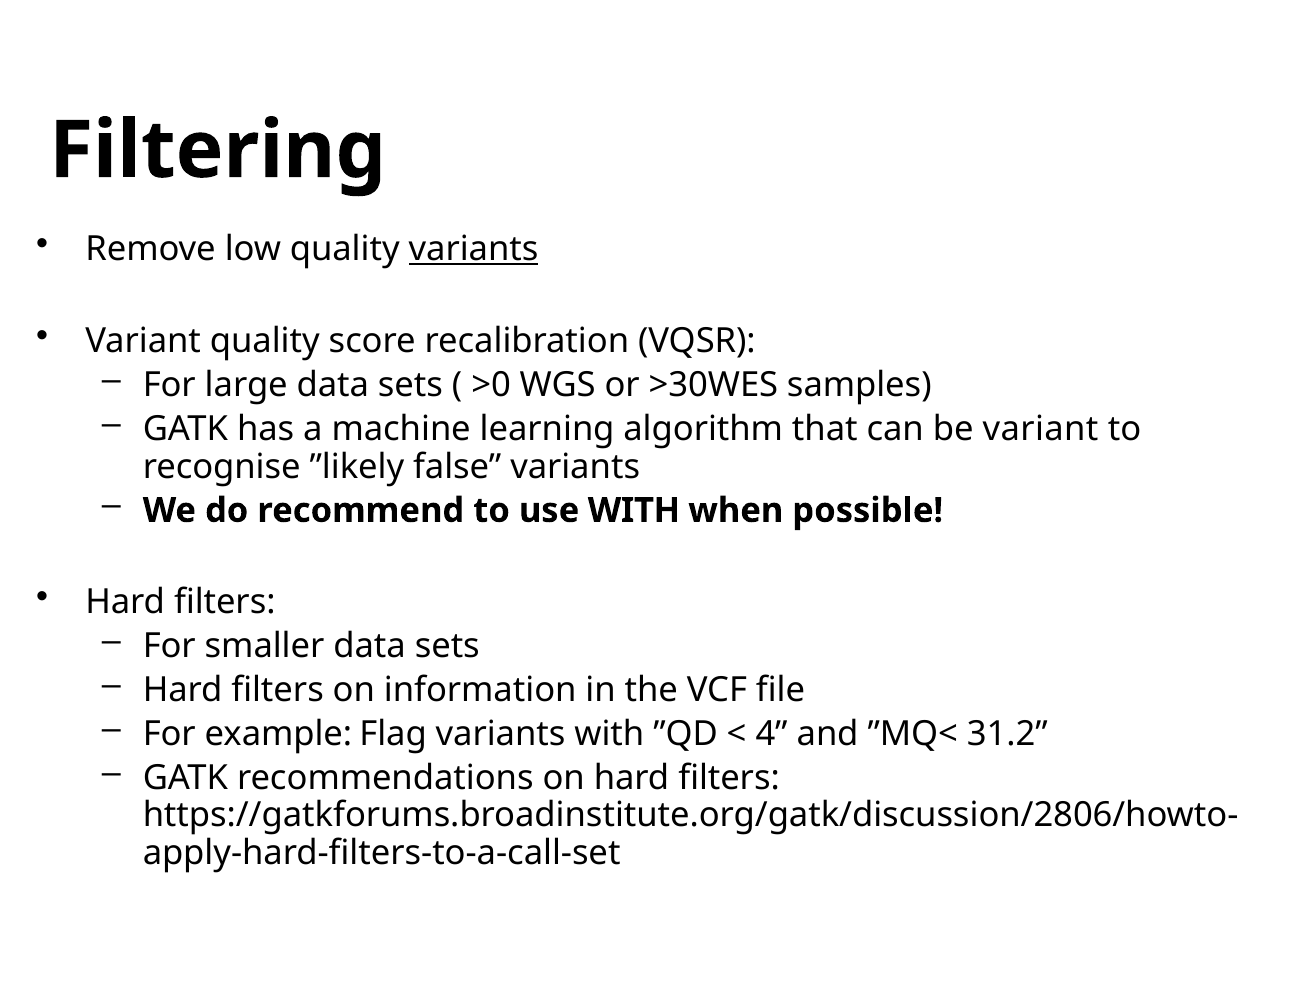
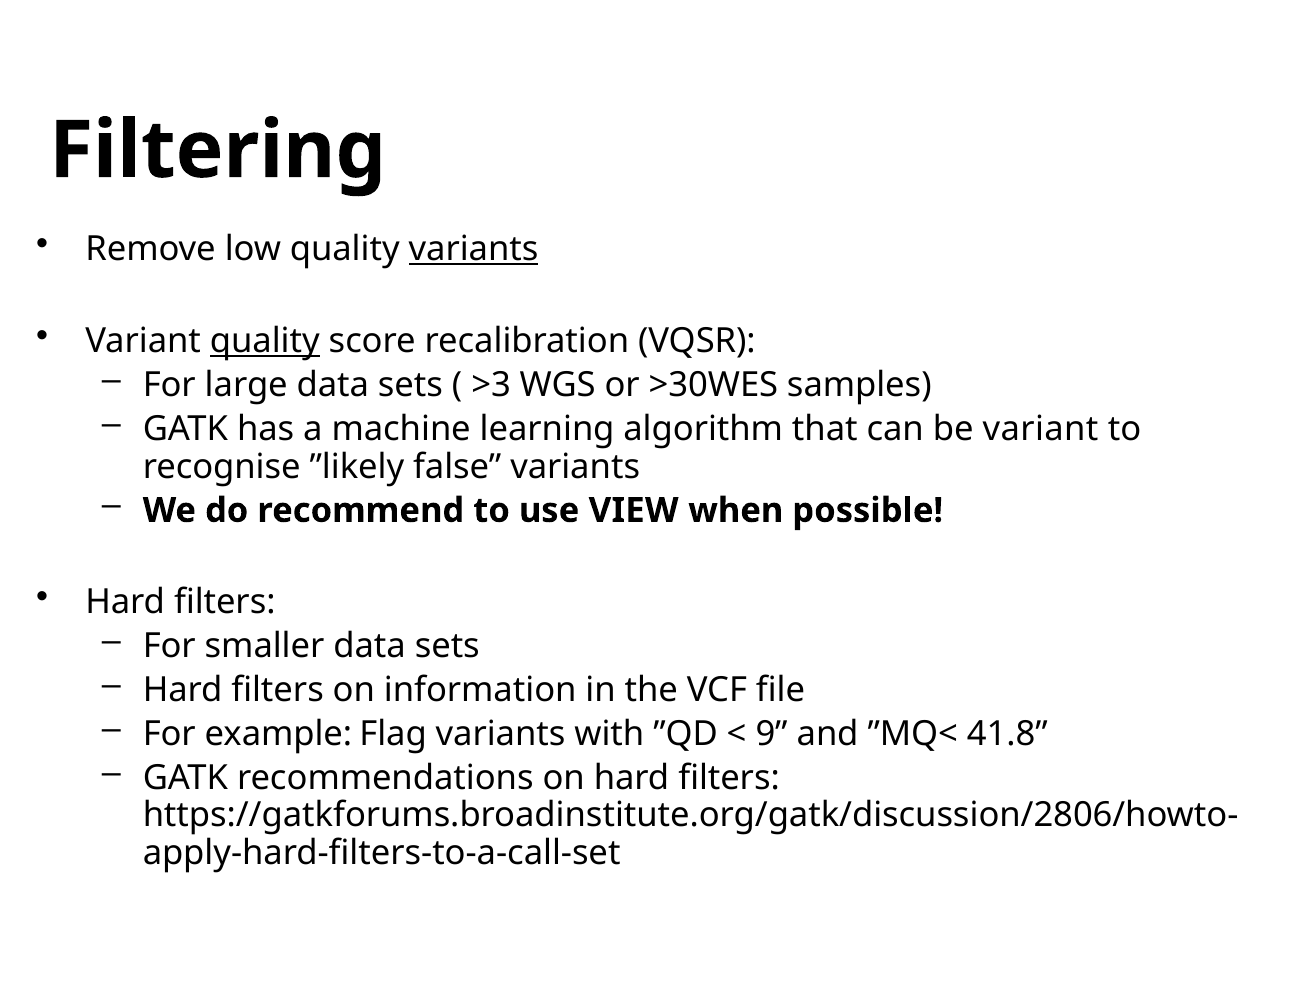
quality underline: none -> present (265, 341)
>0: >0 -> >3 (491, 385)
use WITH: WITH -> VIEW (634, 510)
4: 4 -> 9 (772, 734)
31.2: 31.2 -> 41.8 (1007, 734)
